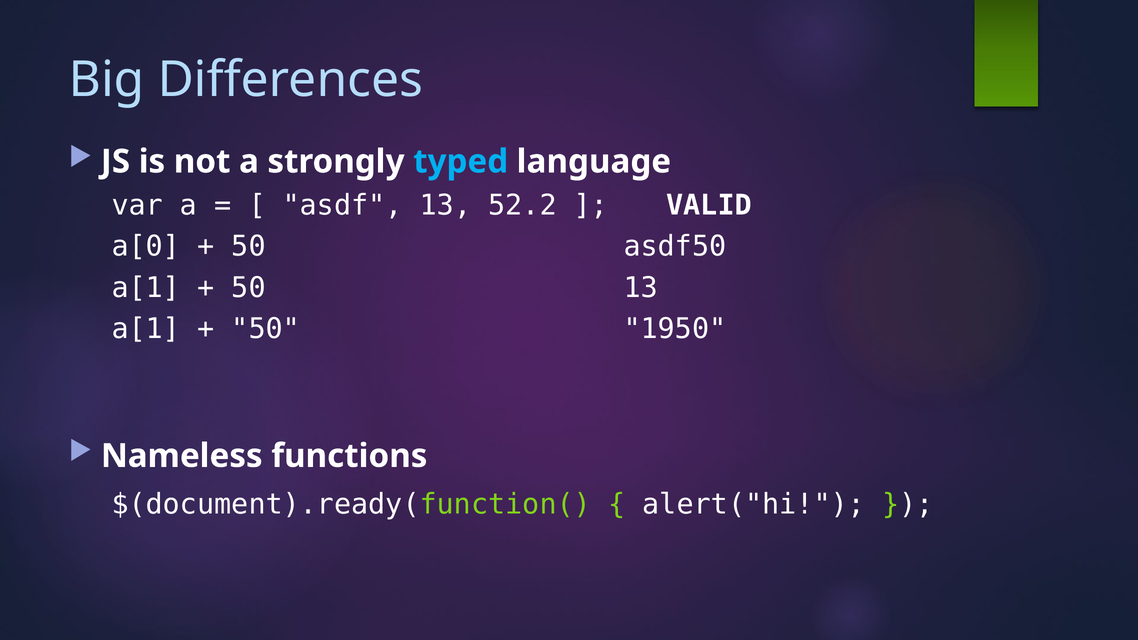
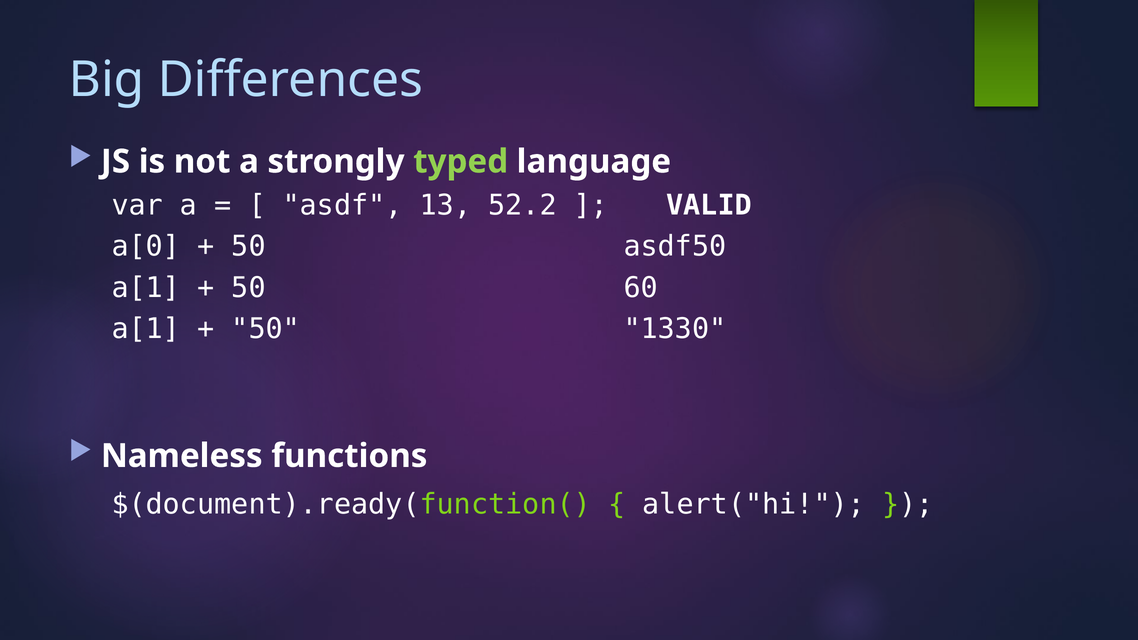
typed colour: light blue -> light green (461, 162)
50 13: 13 -> 60 (641, 288)
1950: 1950 -> 1330 (675, 329)
